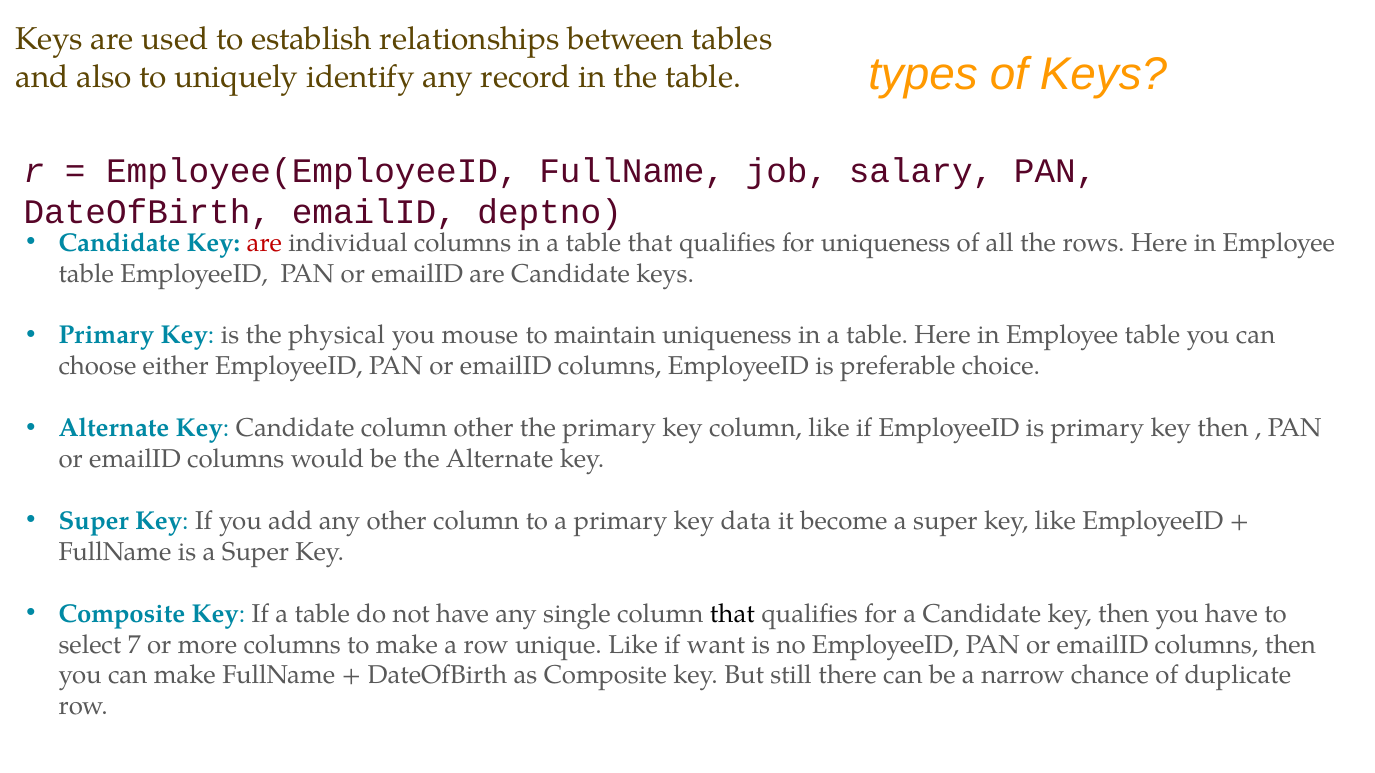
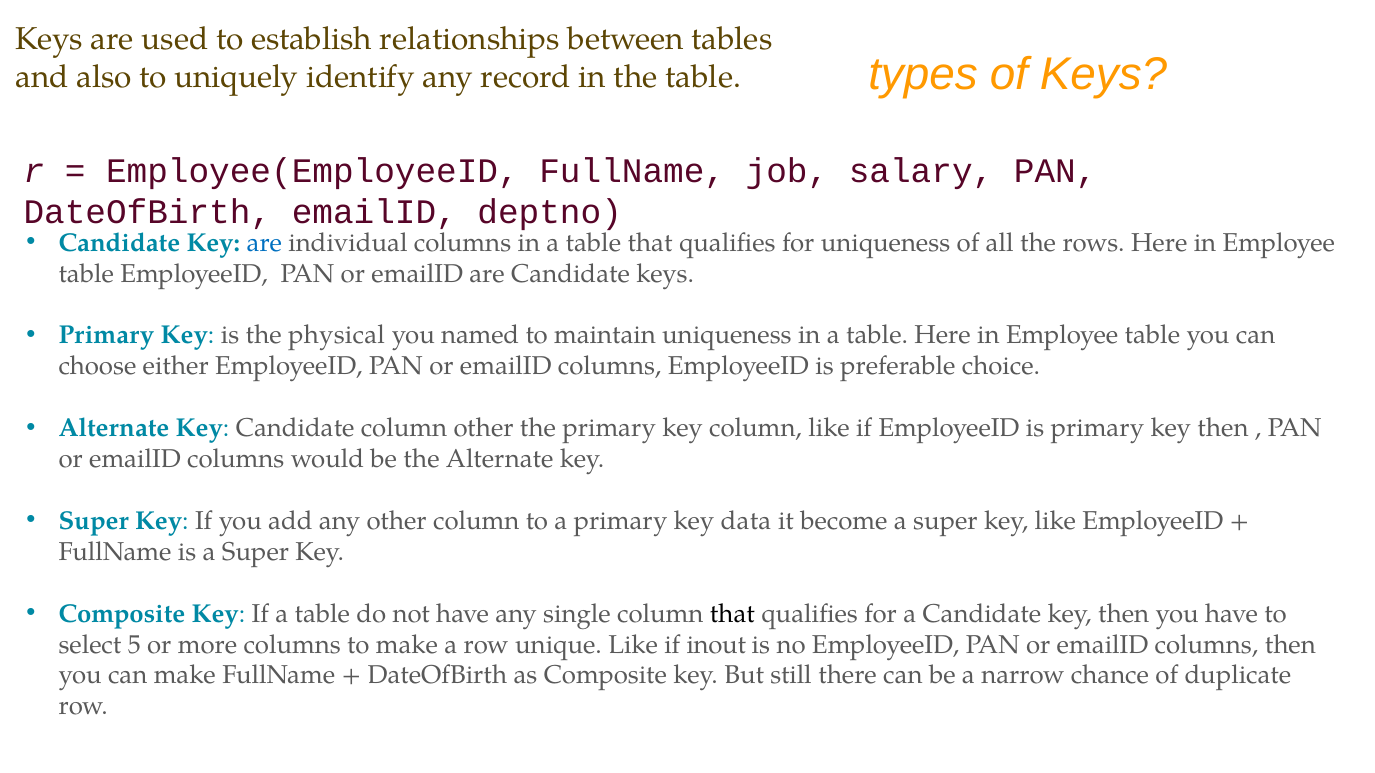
are colour: red -> blue (264, 243)
mouse: mouse -> named (480, 336)
7: 7 -> 5 (134, 645)
want: want -> inout (716, 645)
